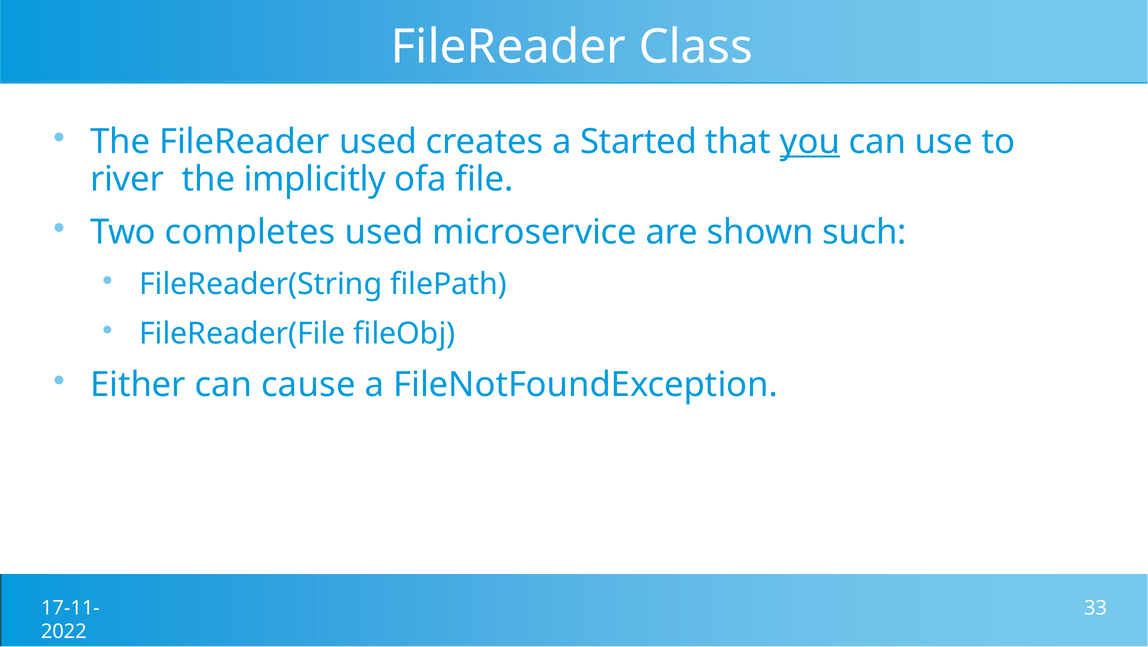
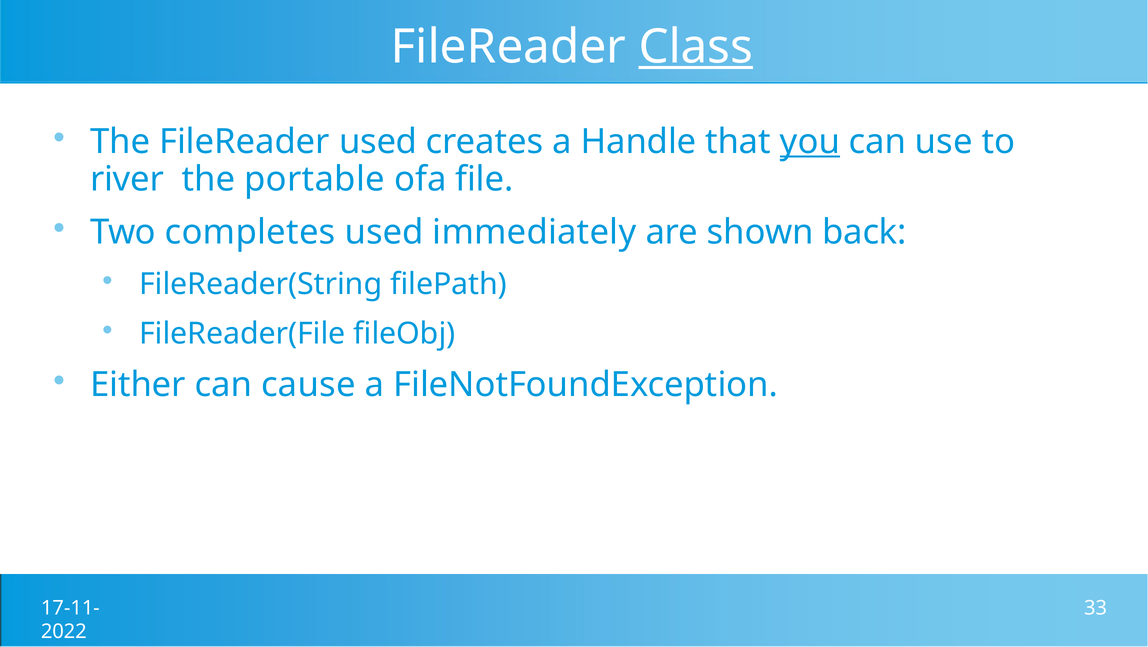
Class underline: none -> present (696, 47)
Started: Started -> Handle (639, 142)
implicitly: implicitly -> portable (315, 179)
microservice: microservice -> immediately (534, 232)
such: such -> back (864, 232)
